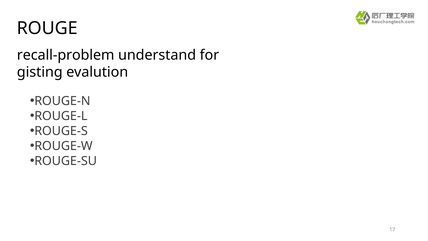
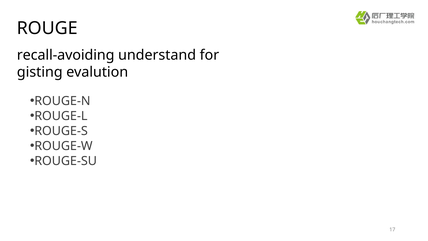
recall-problem: recall-problem -> recall-avoiding (66, 55)
